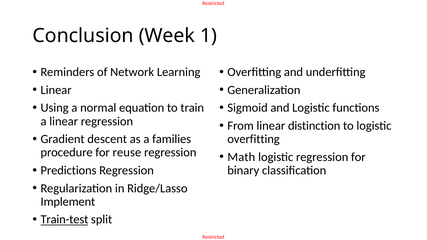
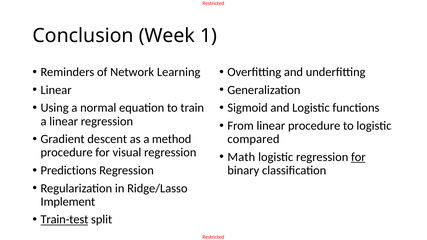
linear distinction: distinction -> procedure (314, 126)
families: families -> method (172, 139)
overfitting: overfitting -> compared (253, 139)
reuse: reuse -> visual (127, 153)
for underline: none -> present (358, 157)
